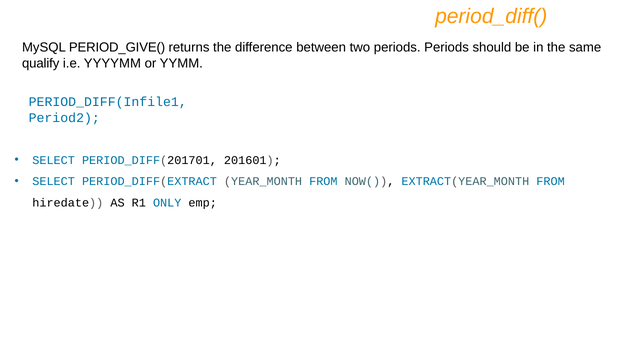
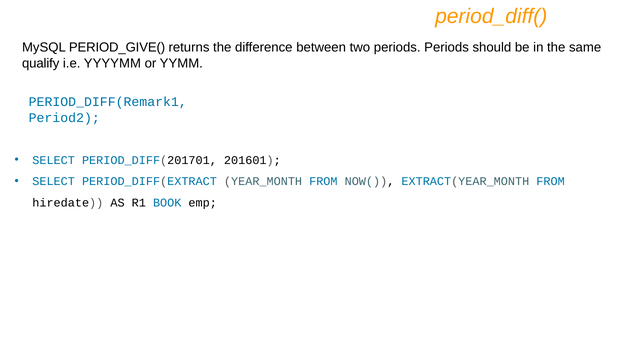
PERIOD_DIFF(Infile1: PERIOD_DIFF(Infile1 -> PERIOD_DIFF(Remark1 (108, 102)
ONLY: ONLY -> BOOK (167, 203)
